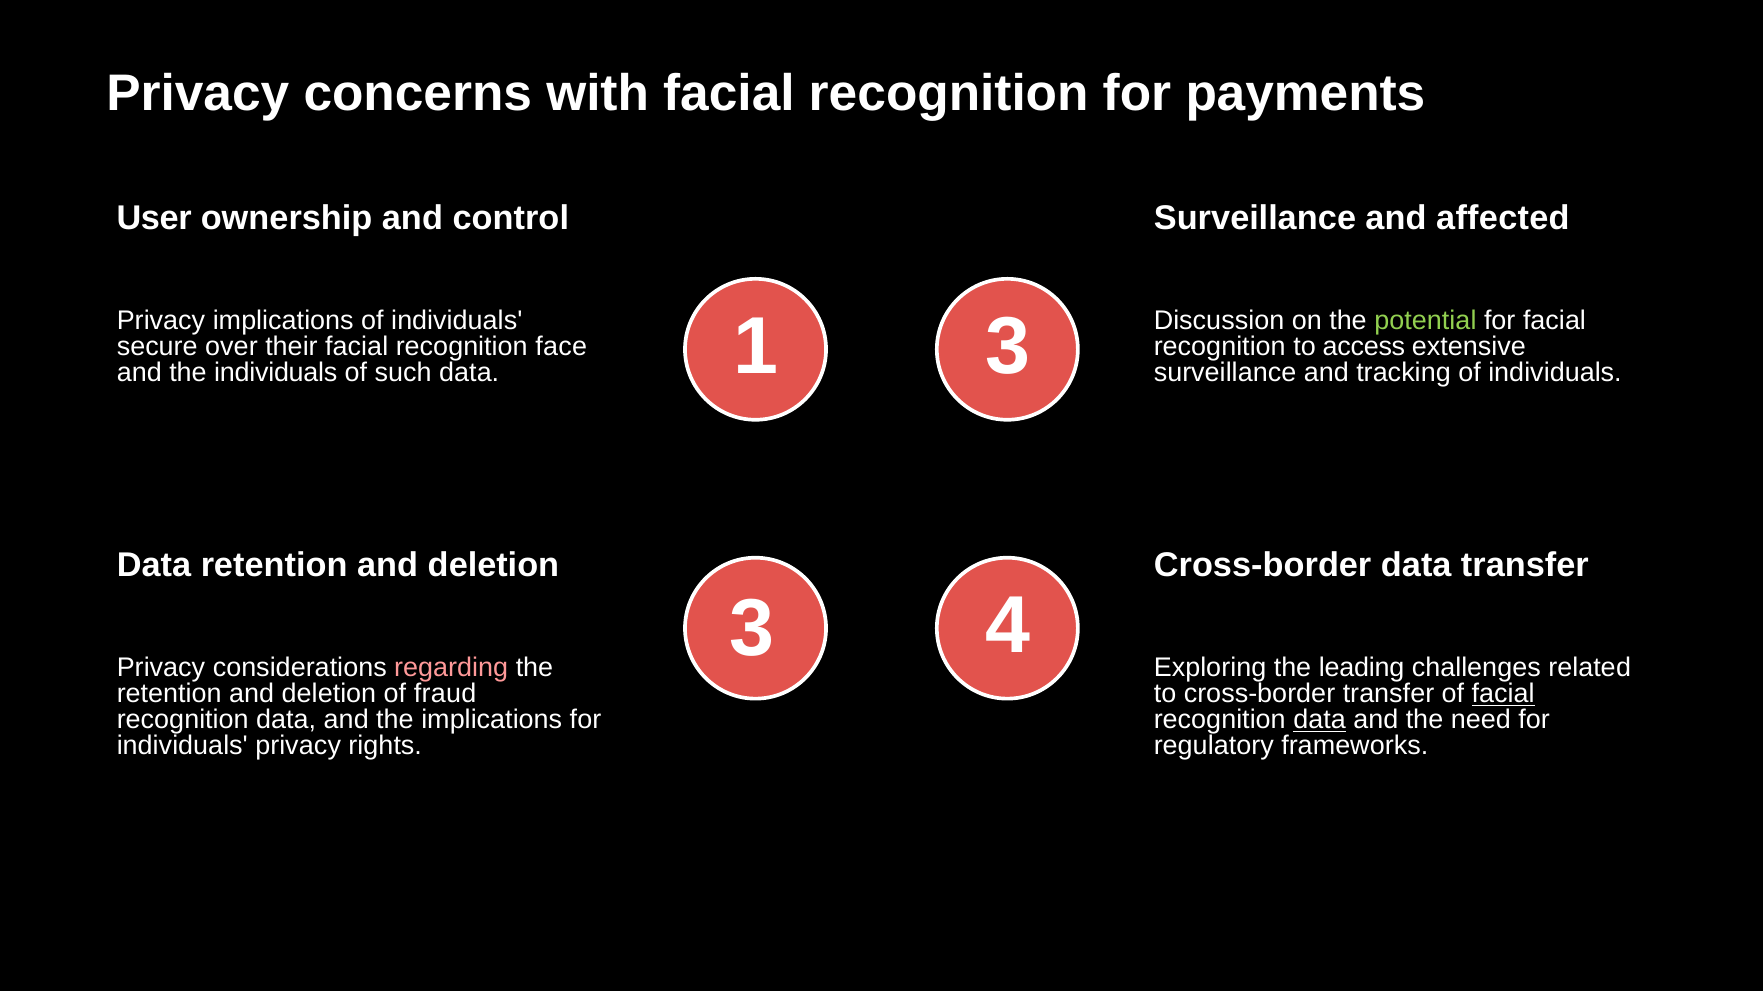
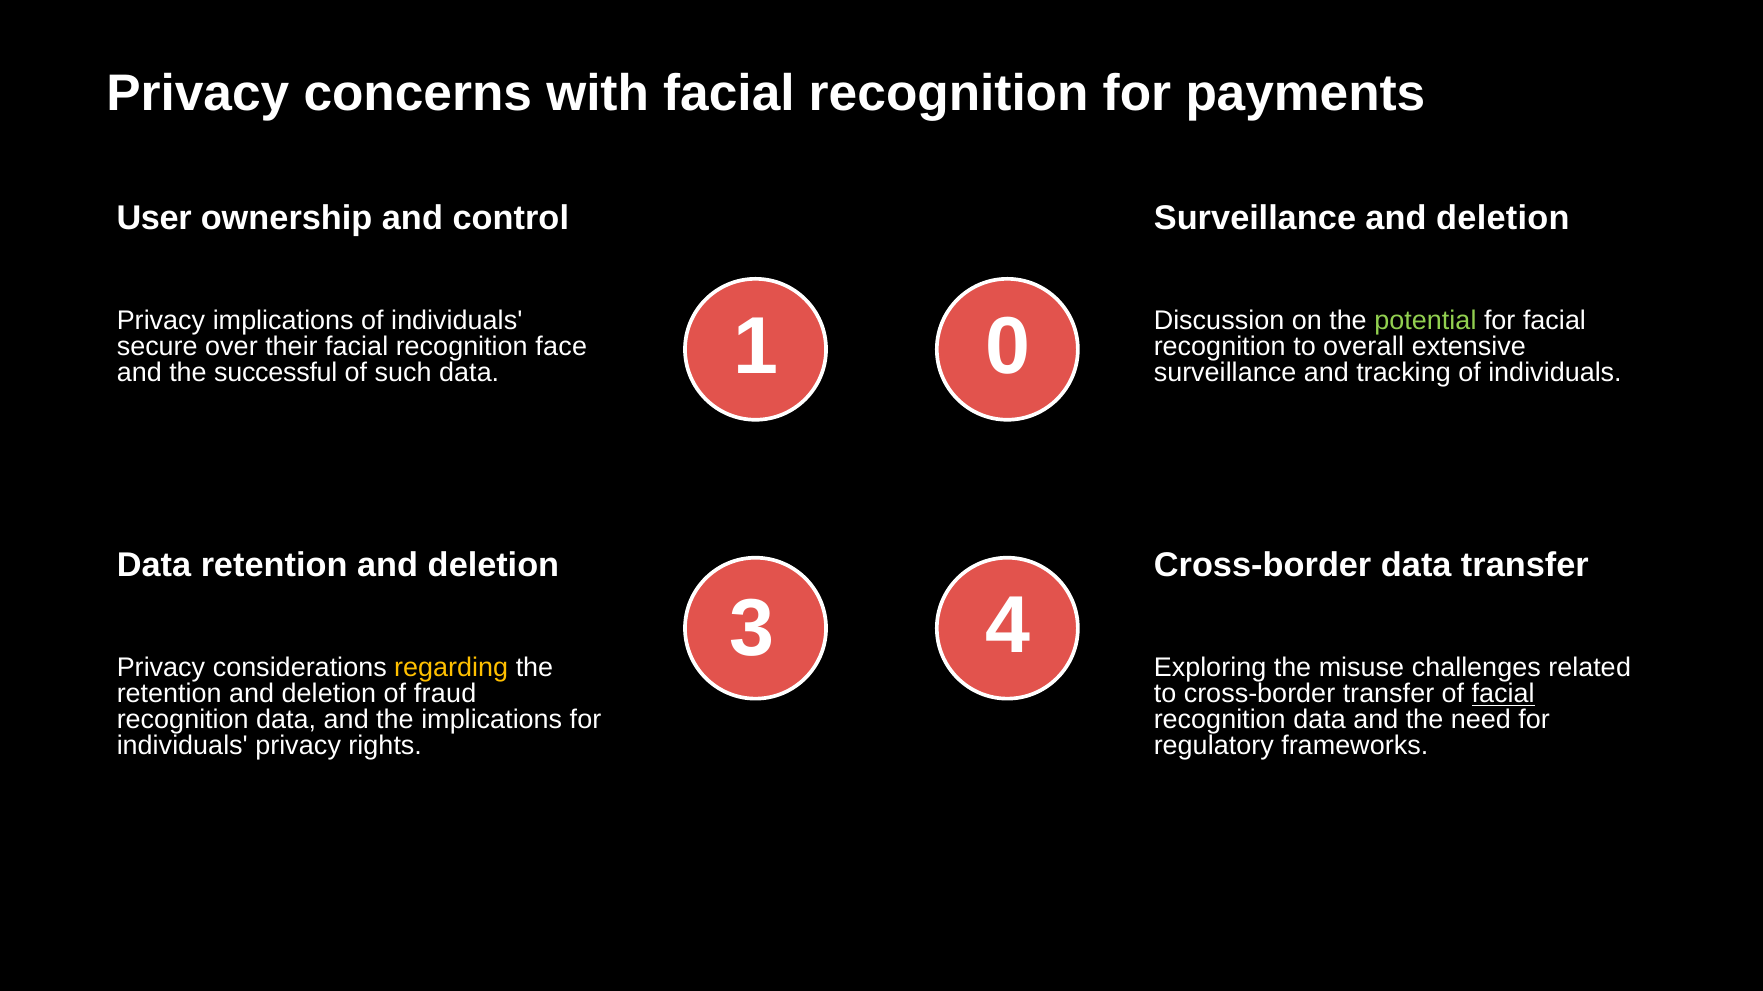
Surveillance and affected: affected -> deletion (1503, 218)
access: access -> overall (1364, 347)
the individuals: individuals -> successful (276, 372)
data 3: 3 -> 0 (1008, 347)
regarding colour: pink -> yellow (451, 669)
leading: leading -> misuse (1361, 669)
data underline: present -> none (1320, 720)
